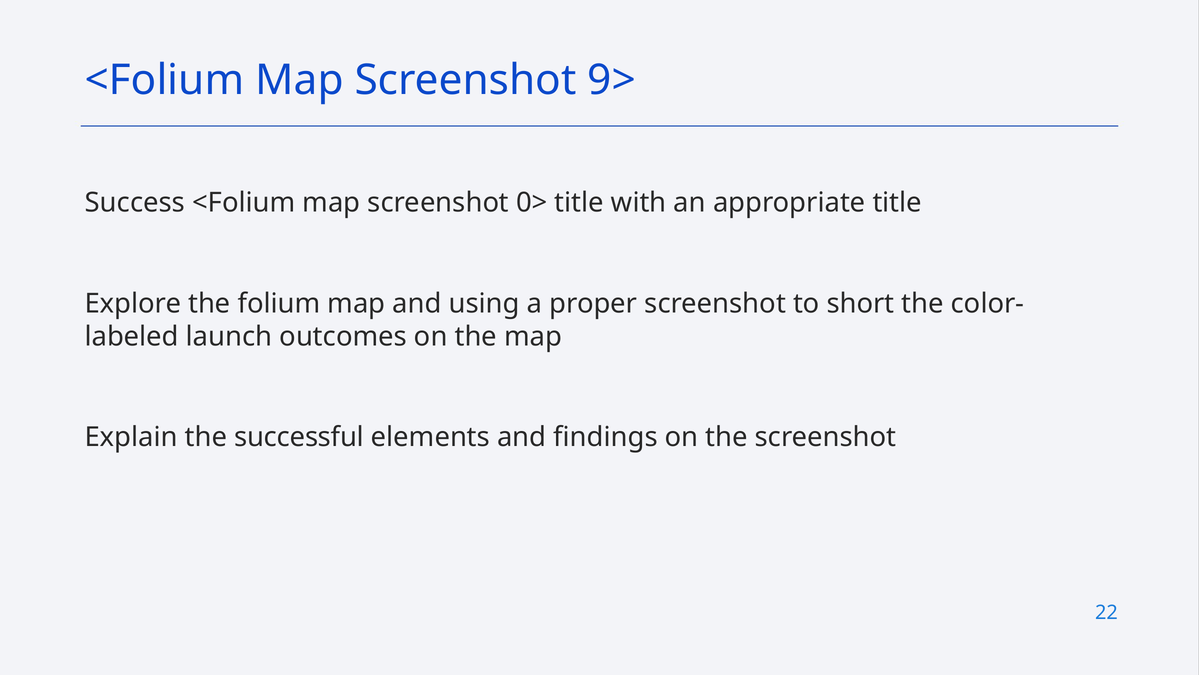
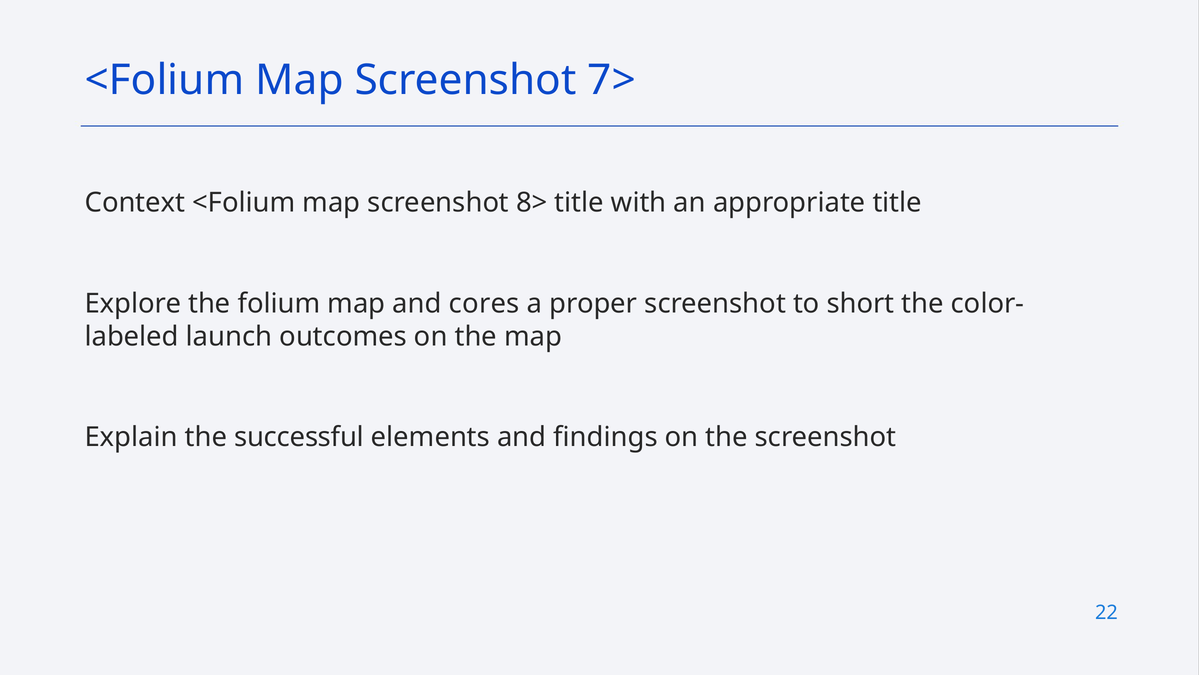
9>: 9> -> 7> (612, 80)
Success: Success -> Context (135, 202)
0>: 0> -> 8> (532, 202)
using: using -> cores (484, 303)
